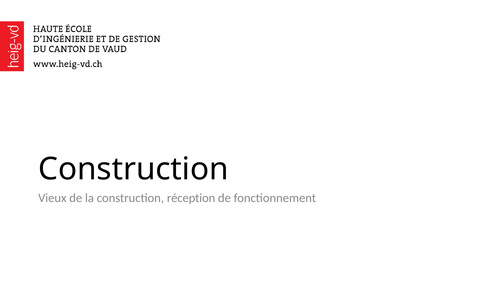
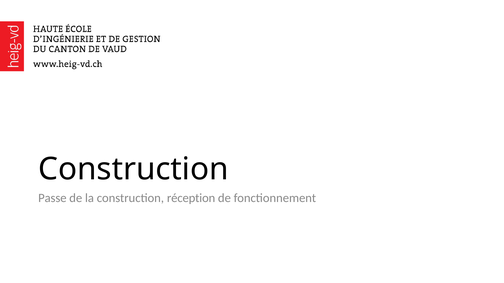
Vieux: Vieux -> Passe (52, 198)
